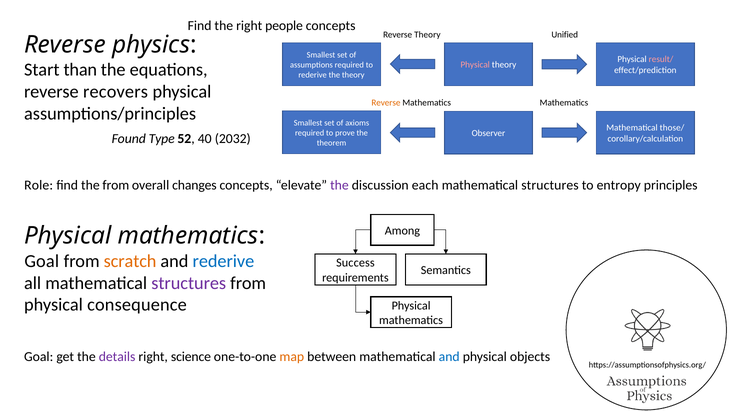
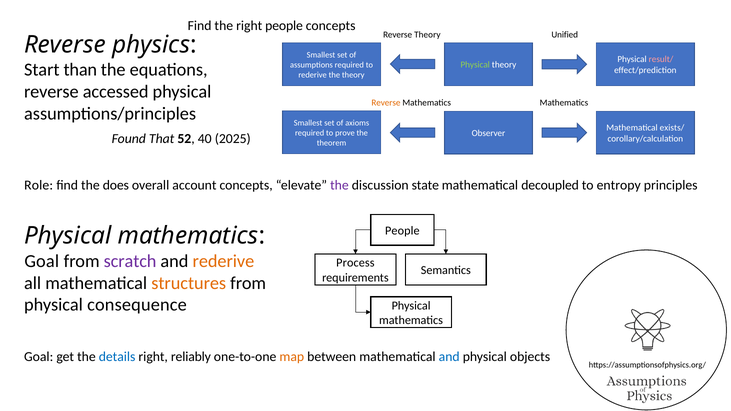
Physical colour: pink -> light green (475, 65)
recovers: recovers -> accessed (116, 92)
those/: those/ -> exists/ (672, 128)
Type: Type -> That (162, 139)
2032: 2032 -> 2025 (233, 139)
the from: from -> does (116, 185)
changes: changes -> account (194, 185)
each: each -> state (425, 185)
structures: structures -> decoupled (550, 185)
Among: Among -> People (402, 231)
scratch colour: orange -> purple (130, 261)
rederive colour: blue -> orange (223, 261)
Success: Success -> Process (355, 263)
structures colour: purple -> orange (189, 283)
details colour: purple -> blue (117, 357)
science: science -> reliably (191, 357)
